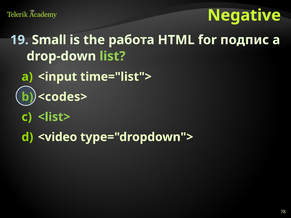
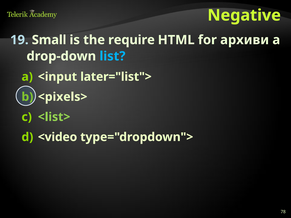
работа: работа -> require (131, 40)
подпис: подпис -> архиви (245, 40)
list colour: light green -> light blue (112, 56)
time="list">: time="list"> -> later="list"> (116, 77)
<codes>: <codes> -> <pixels> (63, 97)
